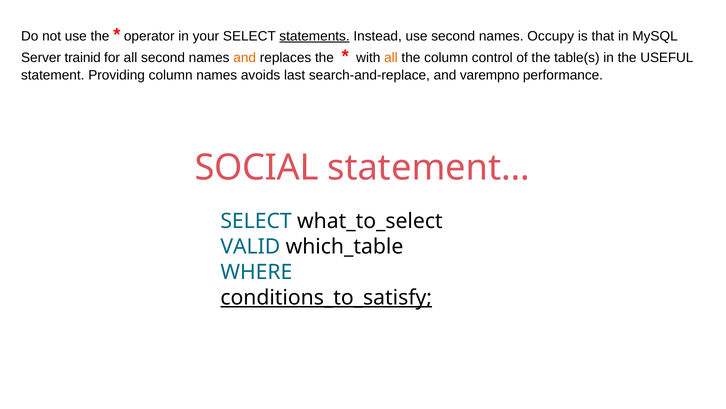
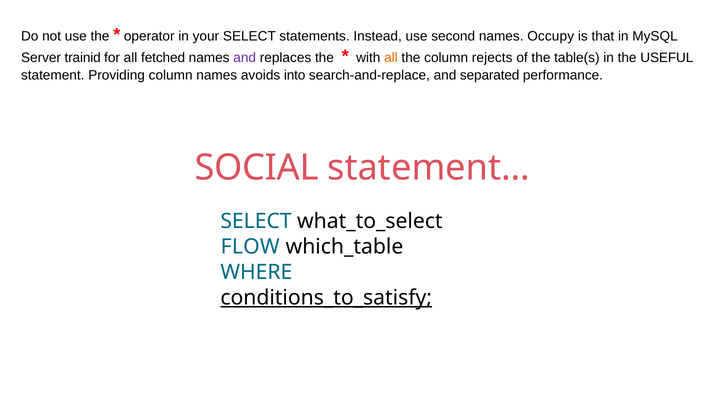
statements underline: present -> none (315, 36)
all second: second -> fetched (163, 58)
and colour: orange -> purple (245, 58)
control: control -> rejects (492, 58)
last: last -> into (295, 75)
varempno: varempno -> separated (490, 75)
VALID: VALID -> FLOW (250, 246)
